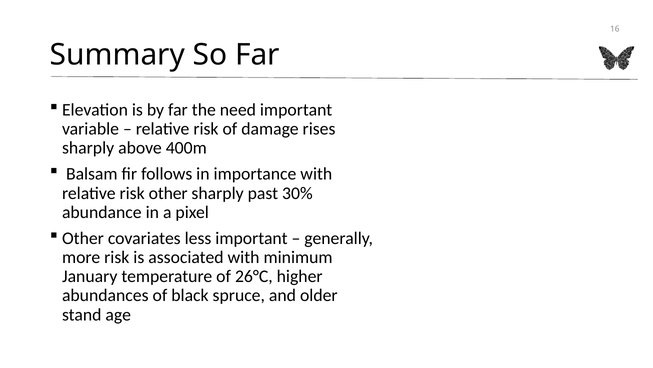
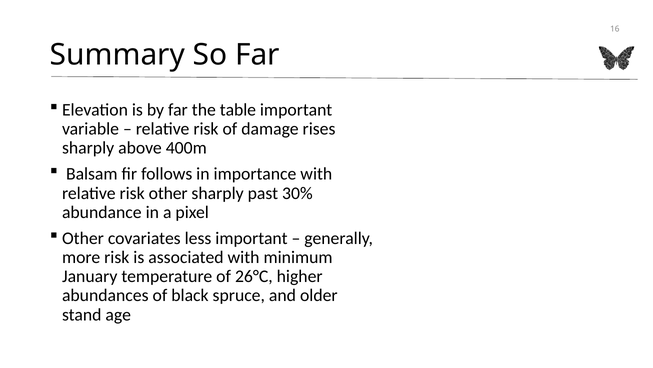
need: need -> table (238, 110)
